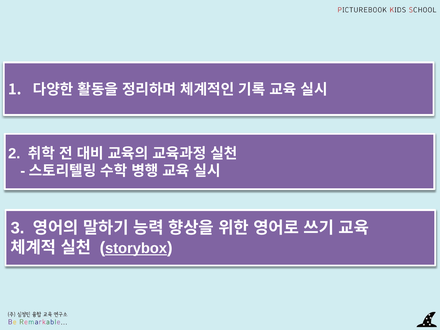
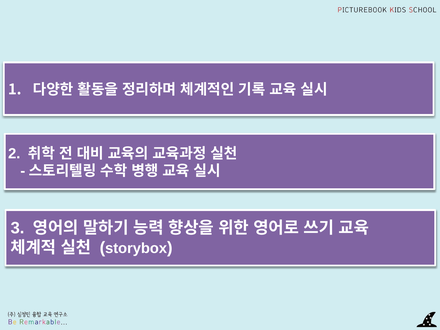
storybox underline: present -> none (136, 248)
